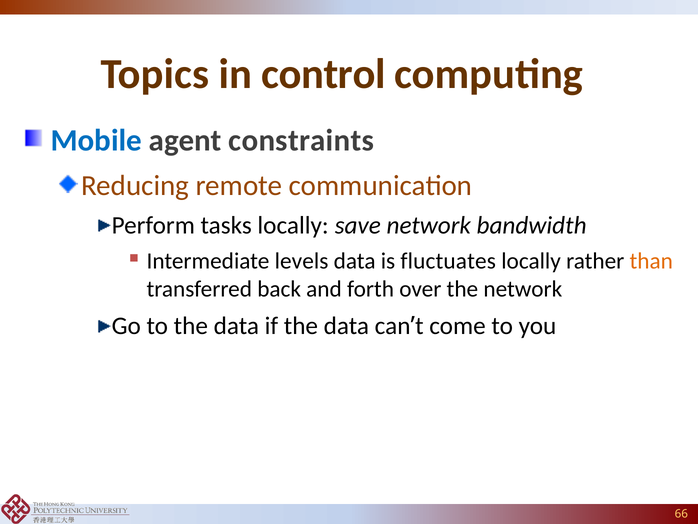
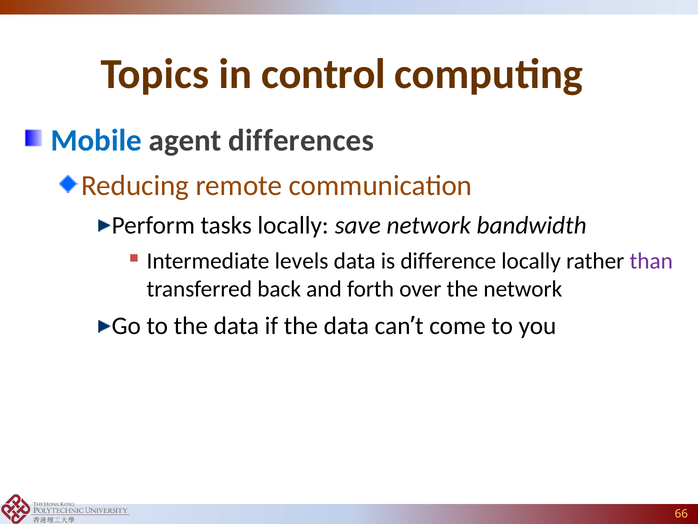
constraints: constraints -> differences (301, 141)
fluctuates: fluctuates -> difference (448, 261)
than colour: orange -> purple (651, 261)
